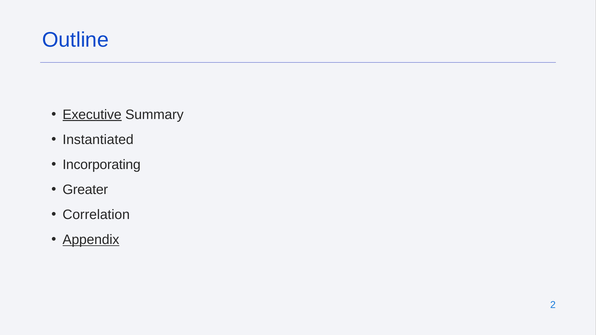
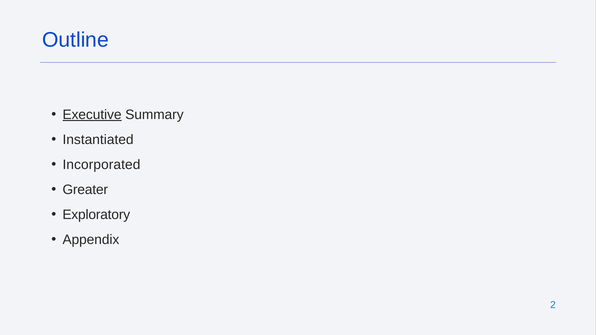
Incorporating: Incorporating -> Incorporated (101, 165)
Correlation: Correlation -> Exploratory (96, 215)
Appendix underline: present -> none (91, 240)
